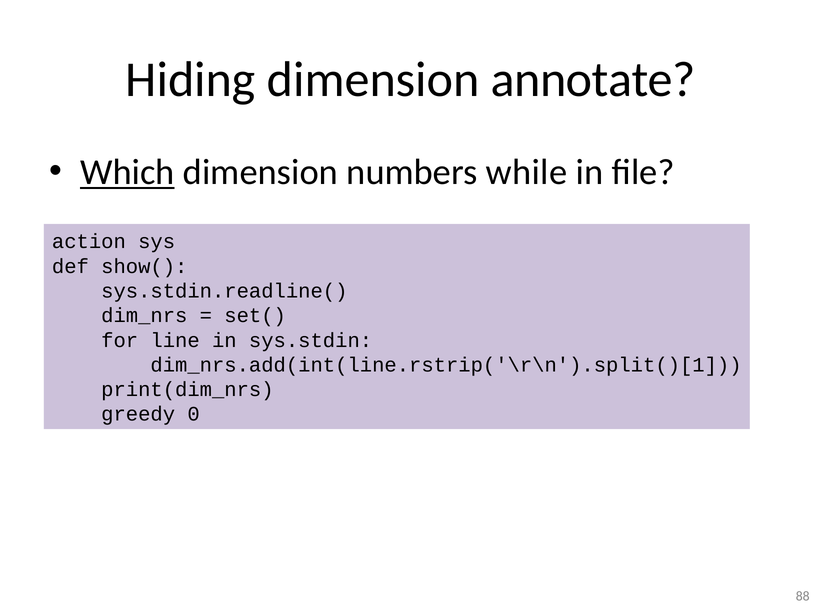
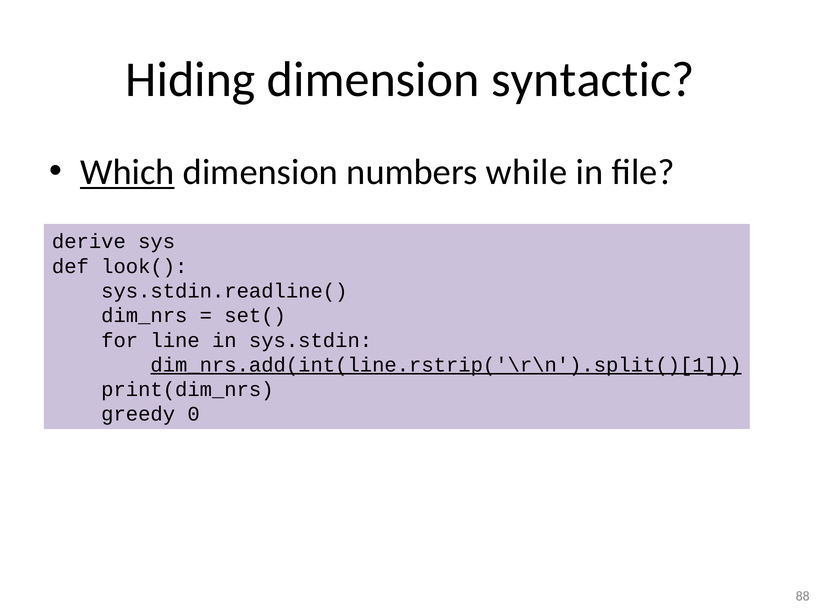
annotate: annotate -> syntactic (593, 79)
action: action -> derive (89, 242)
show(: show( -> look( (144, 266)
dim_nrs.add(int(line.rstrip('\r\n').split()[1 underline: none -> present (446, 365)
